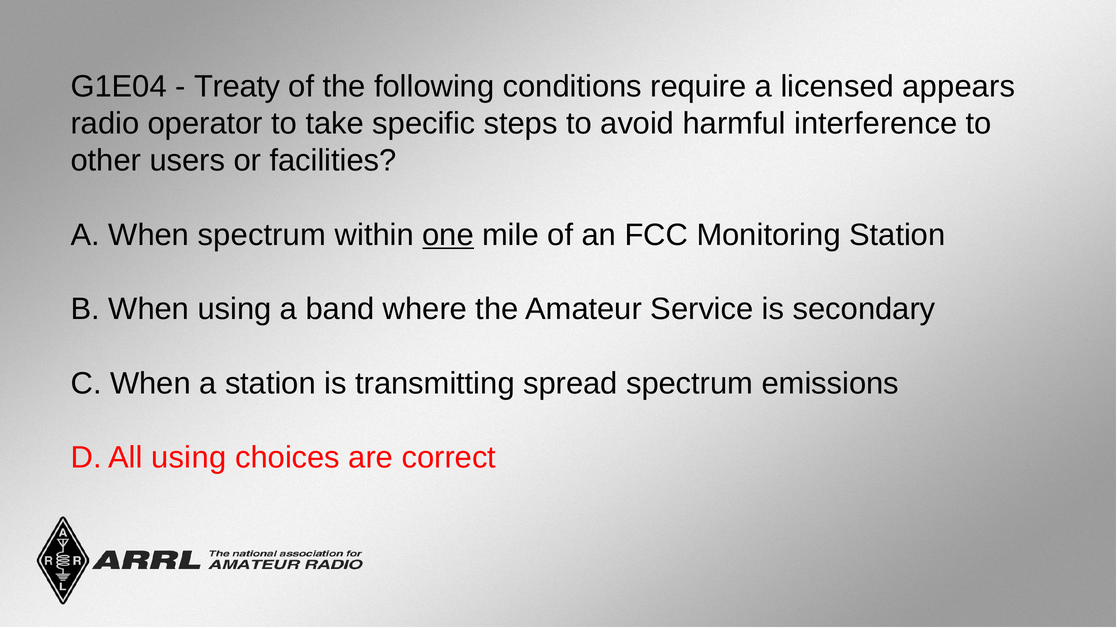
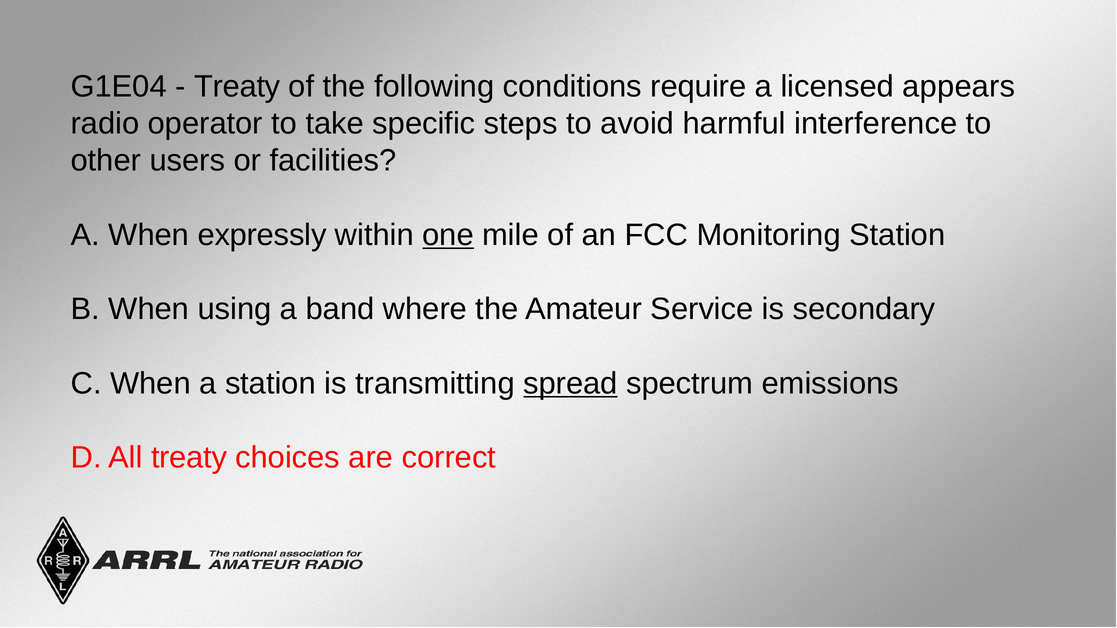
When spectrum: spectrum -> expressly (262, 235)
spread underline: none -> present (570, 384)
All using: using -> treaty (189, 458)
